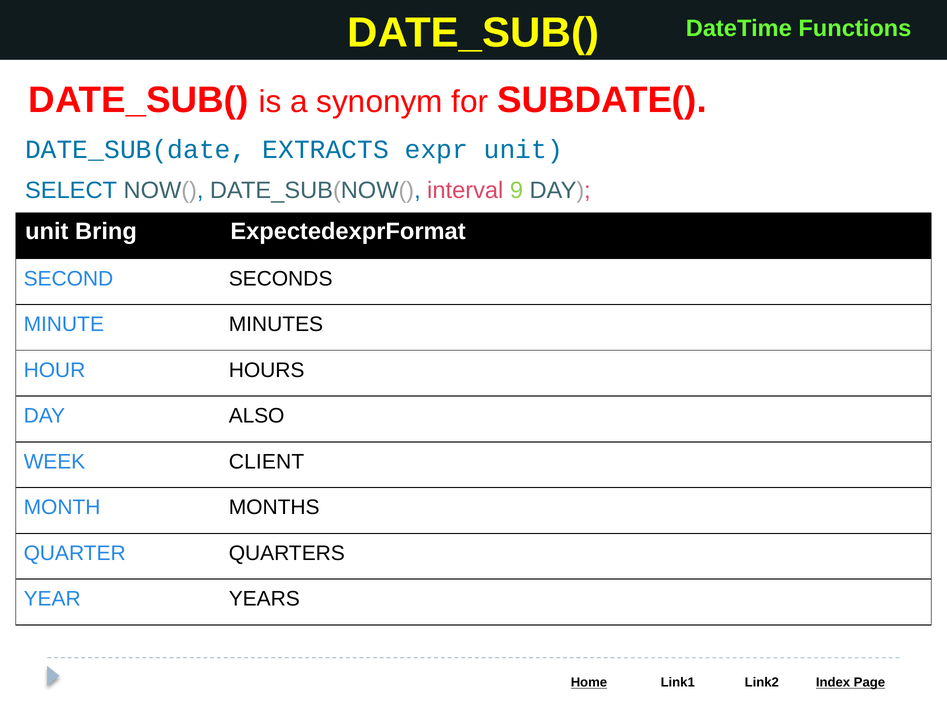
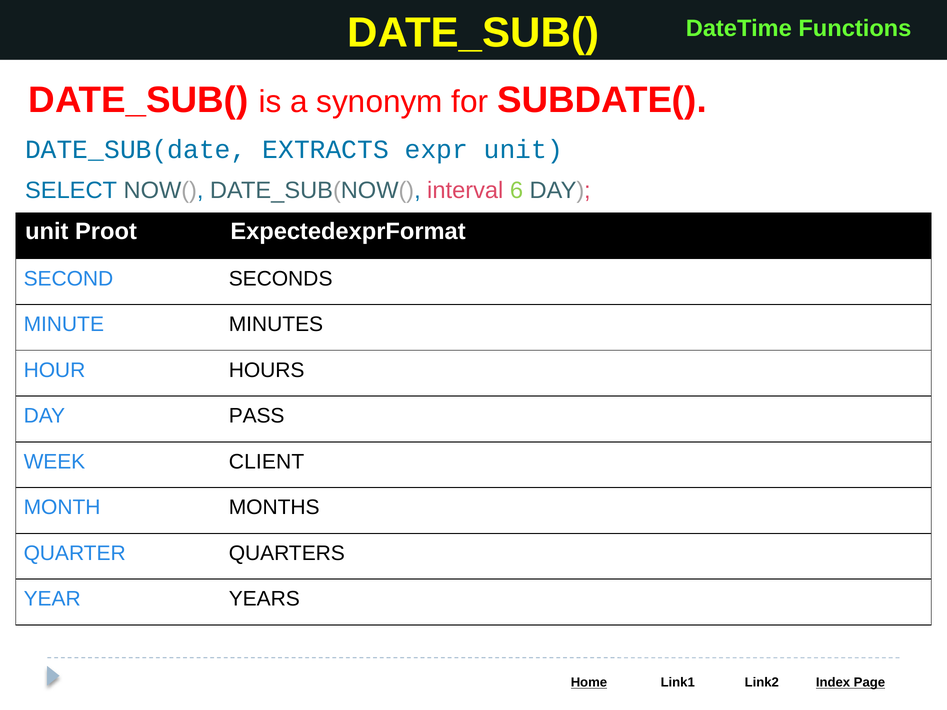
9: 9 -> 6 (517, 191)
Bring: Bring -> Proot (106, 231)
ALSO: ALSO -> PASS (257, 416)
